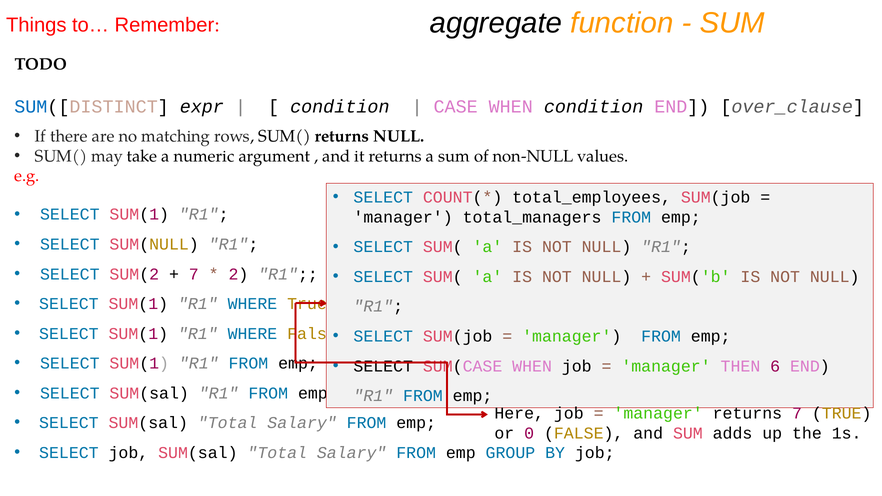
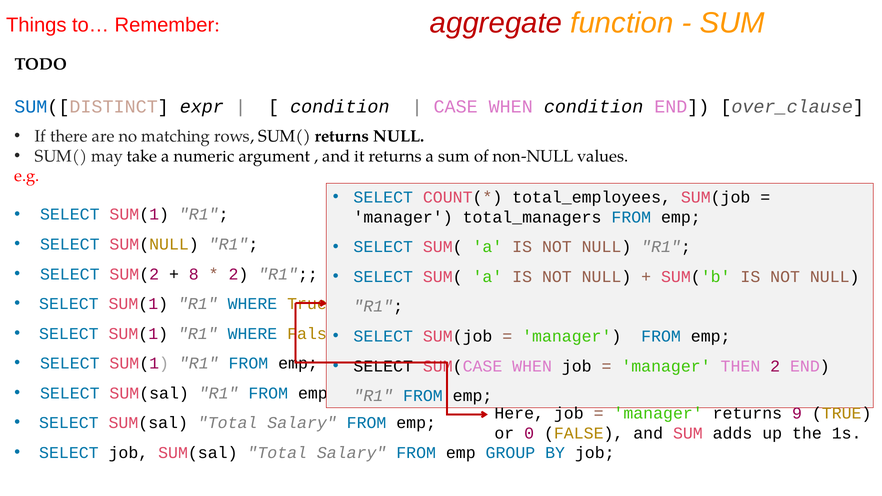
aggregate colour: black -> red (496, 23)
7: 7 -> 8 (194, 274)
THEN 6: 6 -> 2 (775, 366)
returns 7: 7 -> 9 (797, 414)
